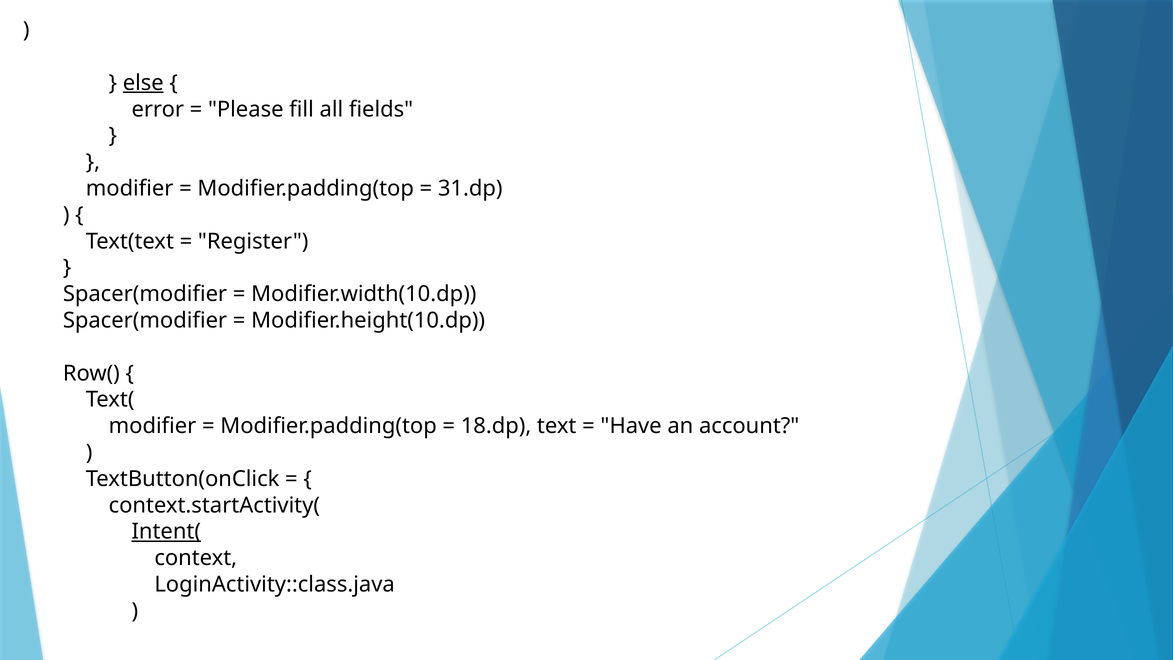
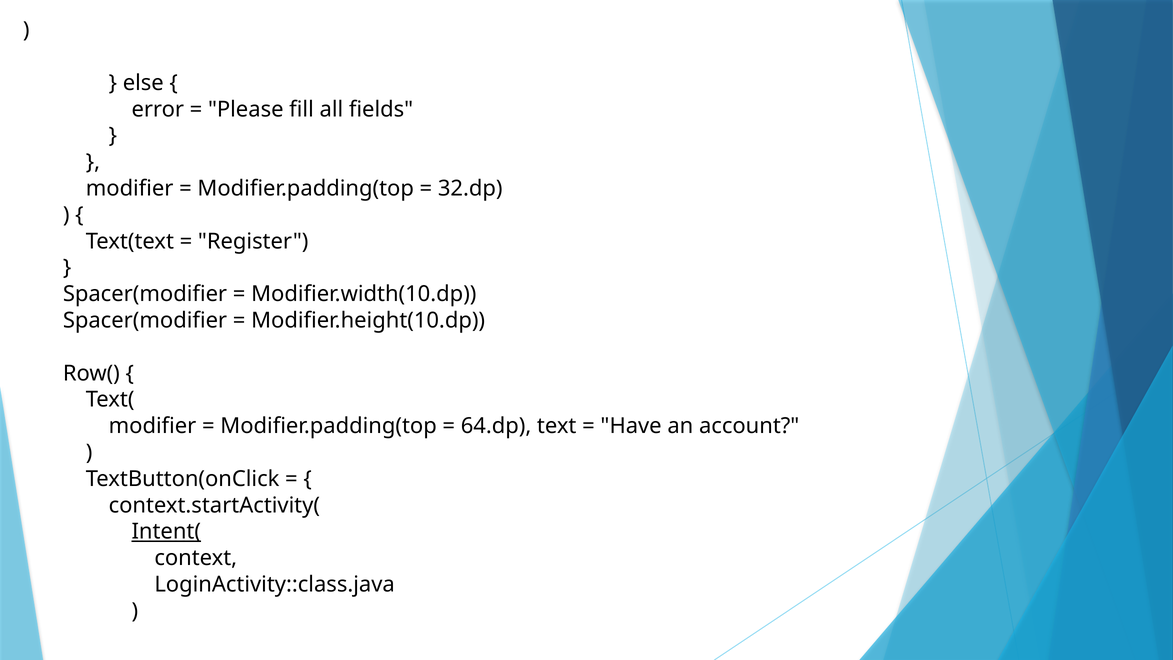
else underline: present -> none (143, 83)
31.dp: 31.dp -> 32.dp (470, 188)
18.dp: 18.dp -> 64.dp (496, 426)
